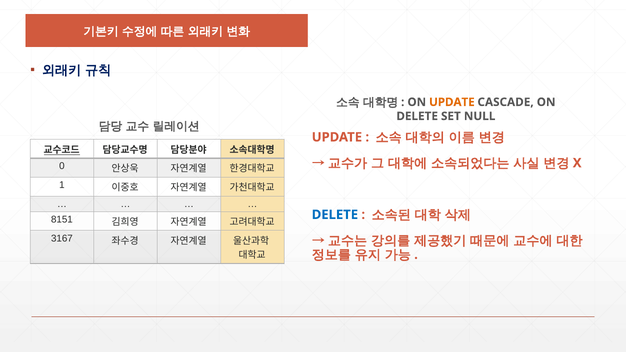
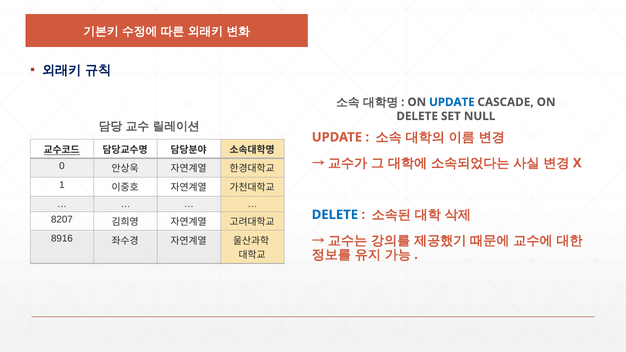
UPDATE colour: orange -> blue (452, 102)
8151: 8151 -> 8207 (62, 220)
3167: 3167 -> 8916 (62, 239)
